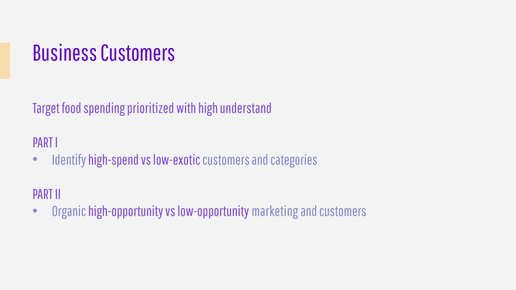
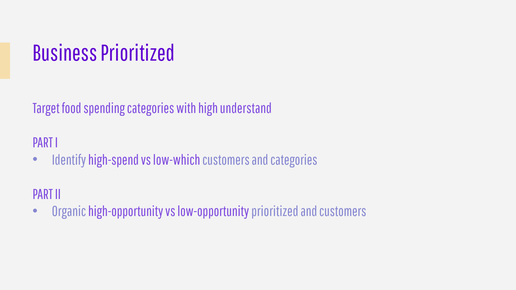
Business Customers: Customers -> Prioritized (138, 53)
spending prioritized: prioritized -> categories (151, 108)
low-exotic: low-exotic -> low-which (177, 160)
low-opportunity marketing: marketing -> prioritized (275, 212)
